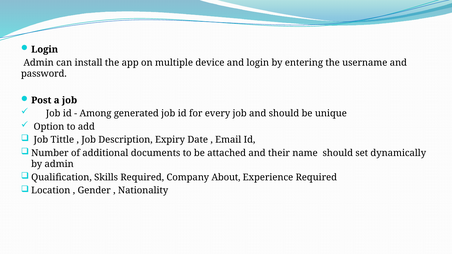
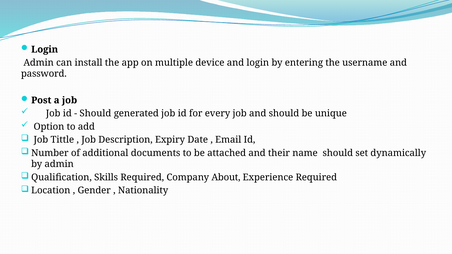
Among: Among -> Should (95, 114)
